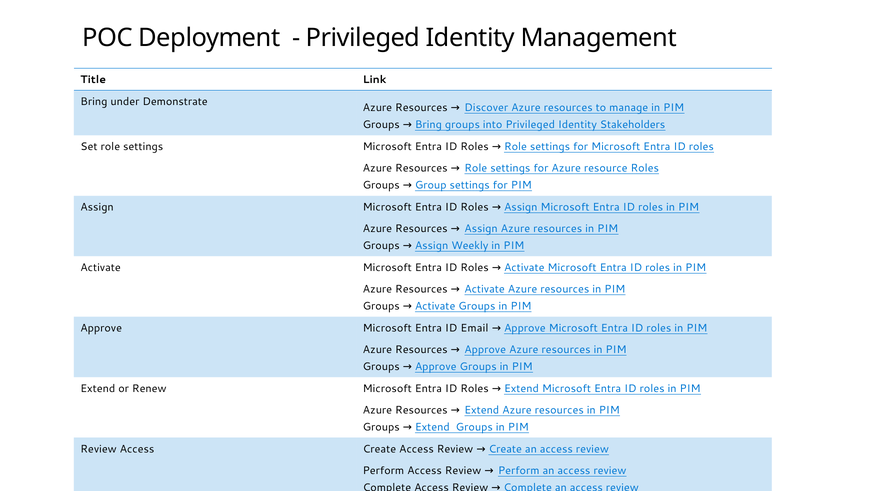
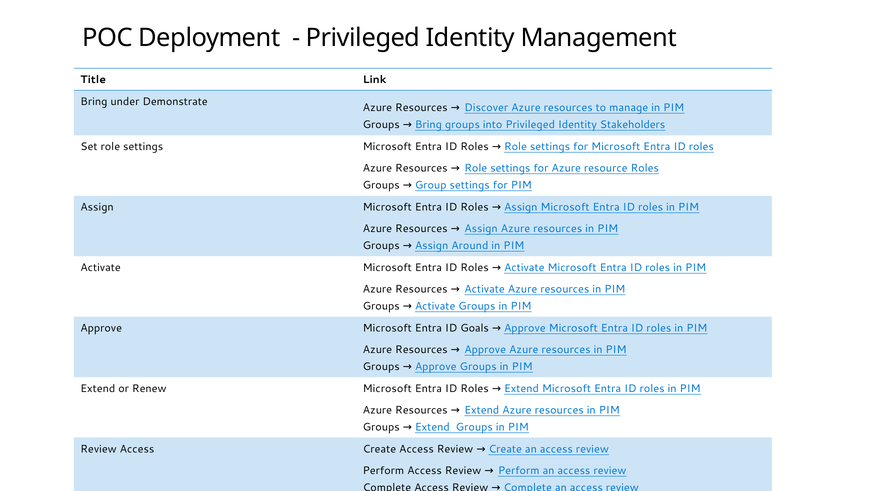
Weekly: Weekly -> Around (470, 246)
Email: Email -> Goals (475, 328)
